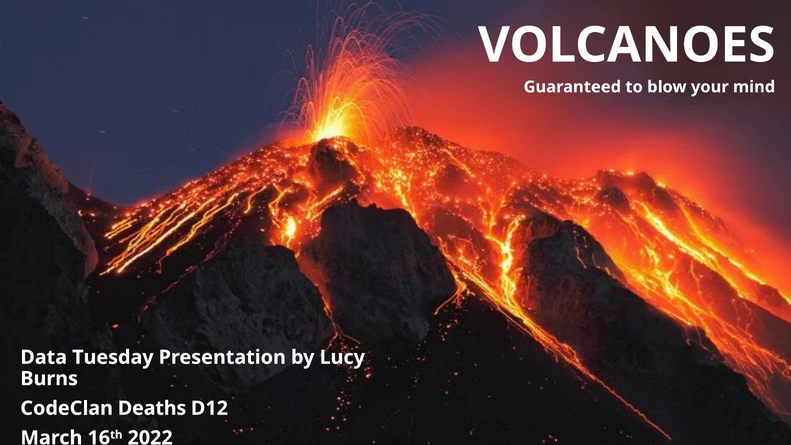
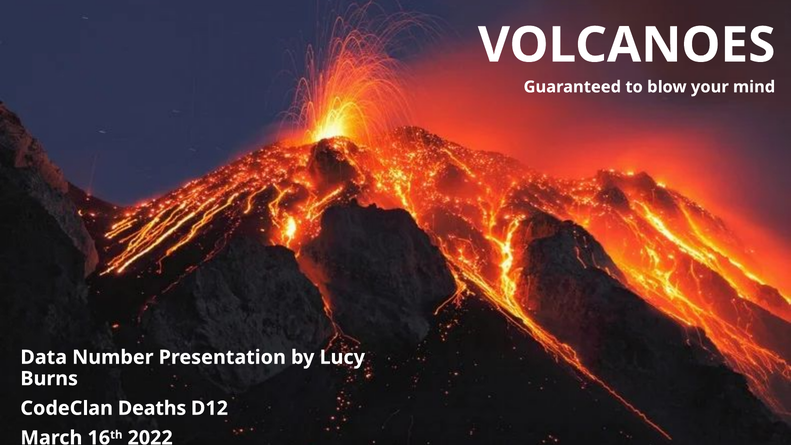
Tuesday: Tuesday -> Number (113, 357)
